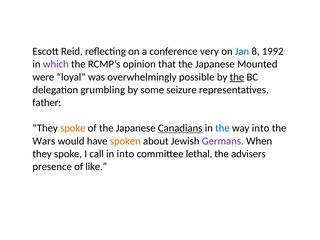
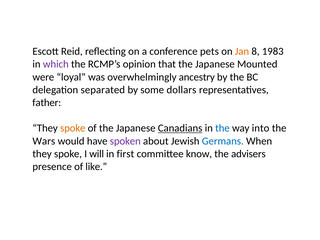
very: very -> pets (209, 51)
Jan colour: blue -> orange (242, 51)
1992: 1992 -> 1983 (273, 51)
possible: possible -> ancestry (197, 77)
the underline: present -> none (237, 77)
grumbling: grumbling -> separated (103, 90)
seizure: seizure -> dollars (181, 90)
spoken colour: orange -> purple (125, 141)
Germans colour: purple -> blue (223, 141)
call: call -> will (97, 154)
in into: into -> first (125, 154)
lethal: lethal -> know (199, 154)
